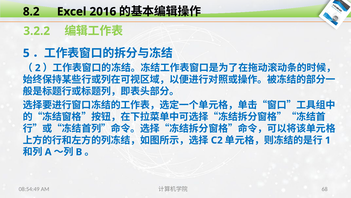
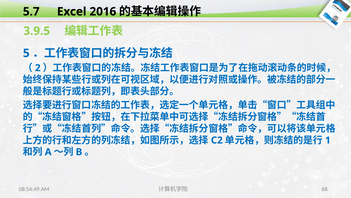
8.2: 8.2 -> 5.7 (31, 12)
3.2.2: 3.2.2 -> 3.9.5 (37, 31)
